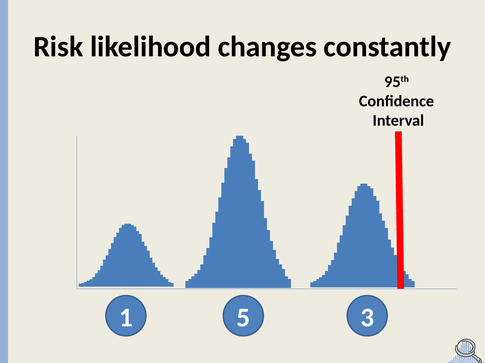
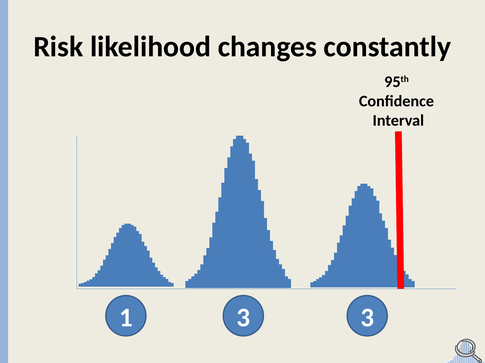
1 5: 5 -> 3 (243, 318)
